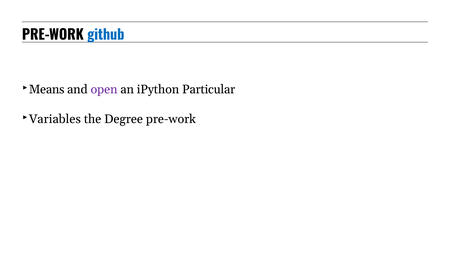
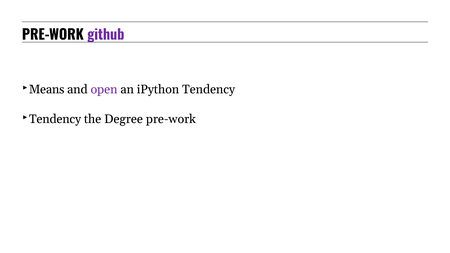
github colour: blue -> purple (106, 35)
iPython Particular: Particular -> Tendency (209, 89)
Variables: Variables -> Tendency (55, 119)
